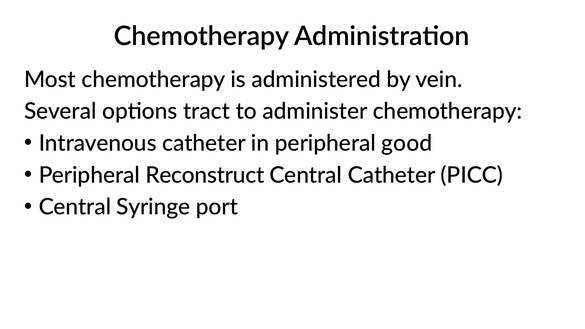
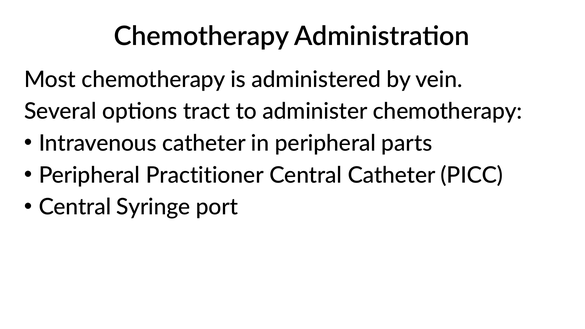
good: good -> parts (407, 143)
Reconstruct: Reconstruct -> Practitioner (205, 175)
